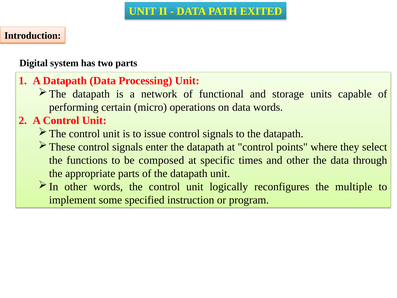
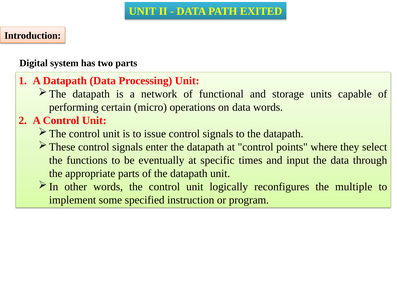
composed: composed -> eventually (161, 160)
and other: other -> input (298, 160)
